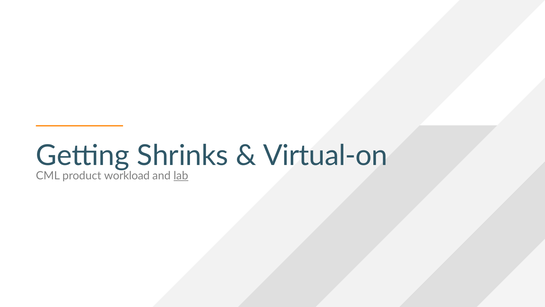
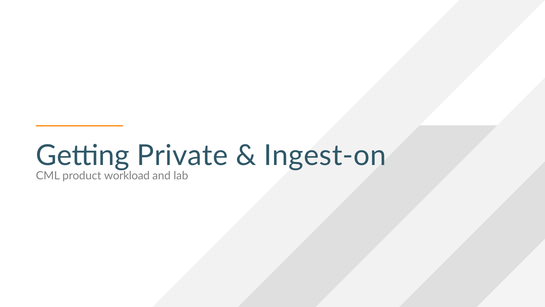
Shrinks: Shrinks -> Private (182, 156)
Virtual-on: Virtual-on -> Ingest-on (325, 156)
lab underline: present -> none (181, 176)
